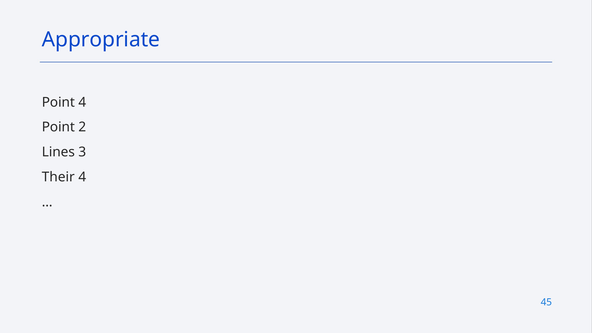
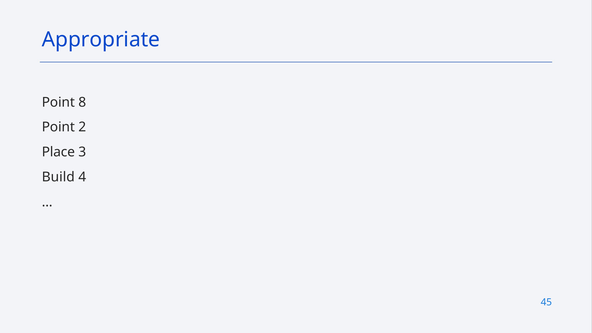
Point 4: 4 -> 8 (82, 102)
Lines: Lines -> Place (58, 152)
Their: Their -> Build (58, 177)
